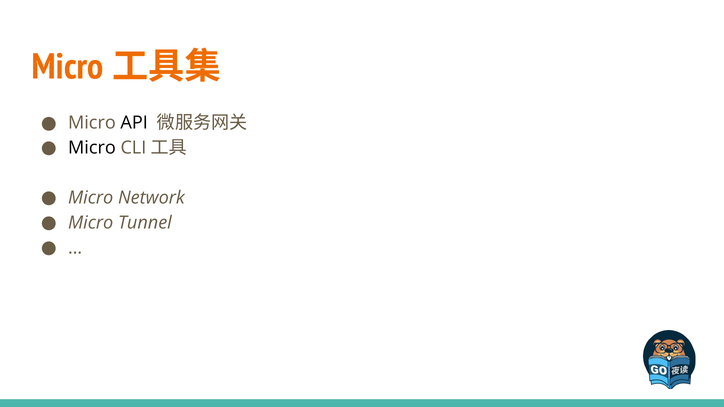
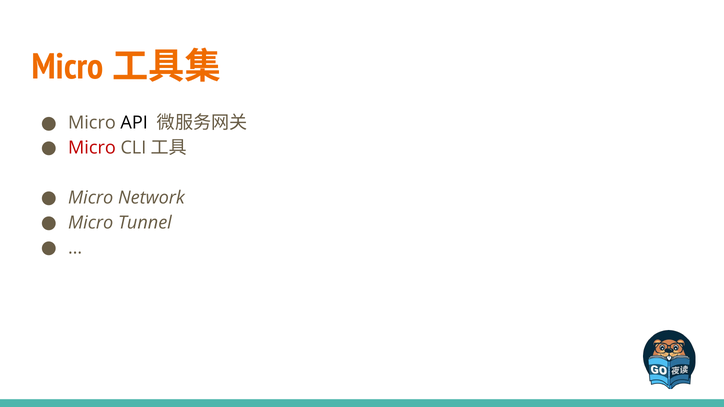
Micro colour: black -> red (92, 148)
